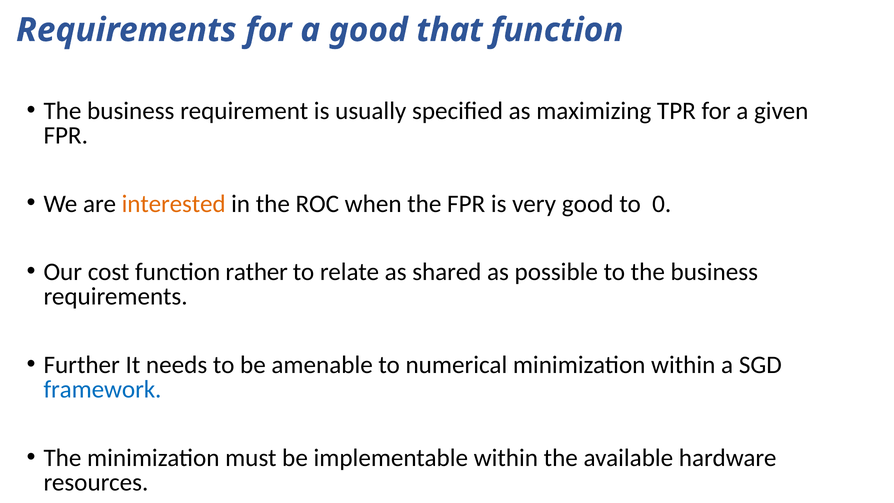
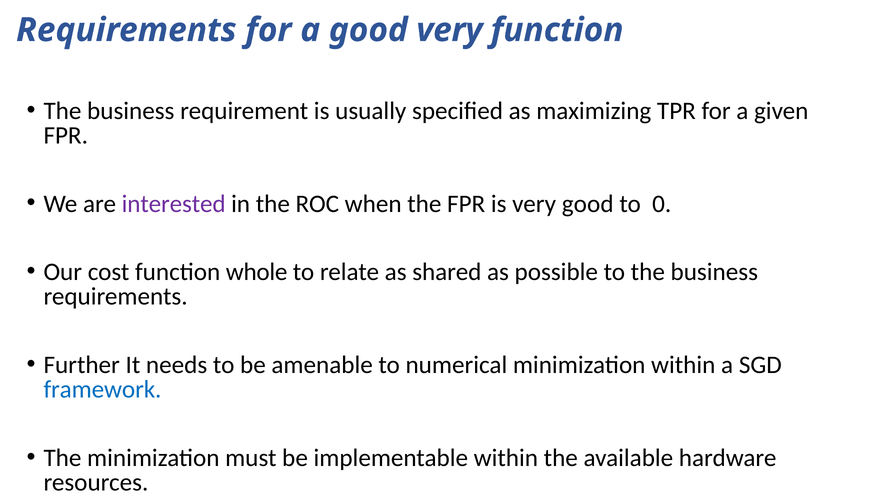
good that: that -> very (450, 30)
interested colour: orange -> purple (174, 204)
rather: rather -> whole (257, 272)
